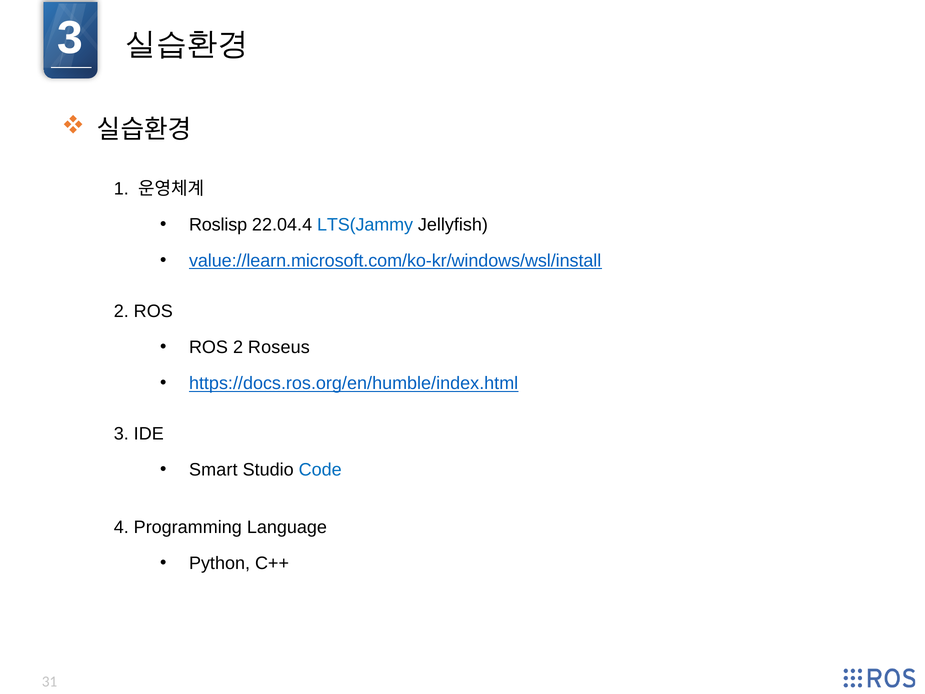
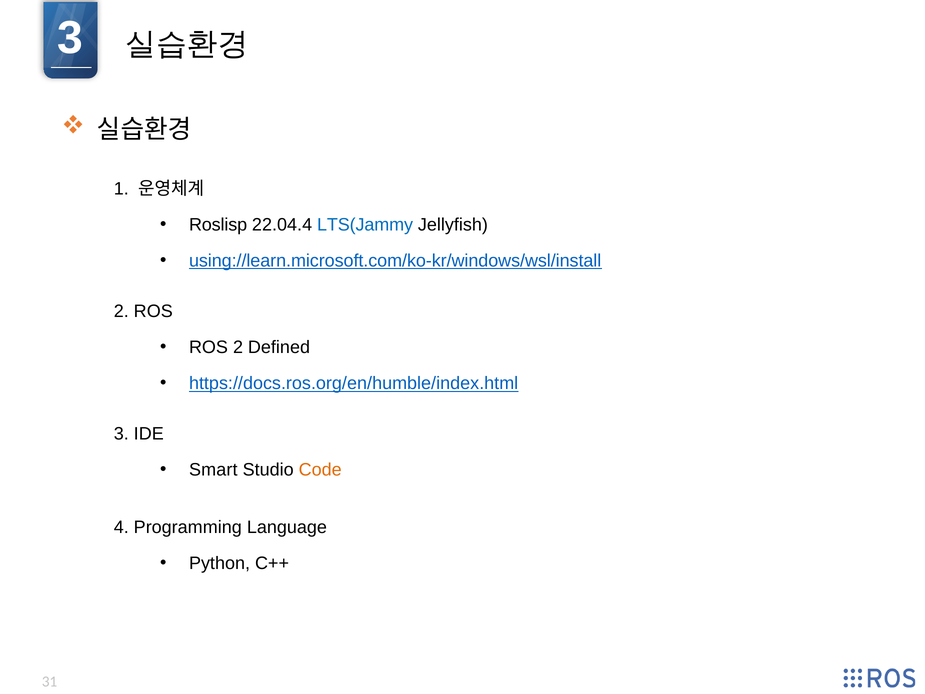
value://learn.microsoft.com/ko-kr/windows/wsl/install: value://learn.microsoft.com/ko-kr/windows/wsl/install -> using://learn.microsoft.com/ko-kr/windows/wsl/install (395, 261)
Roseus: Roseus -> Defined (279, 347)
Code colour: blue -> orange (320, 470)
